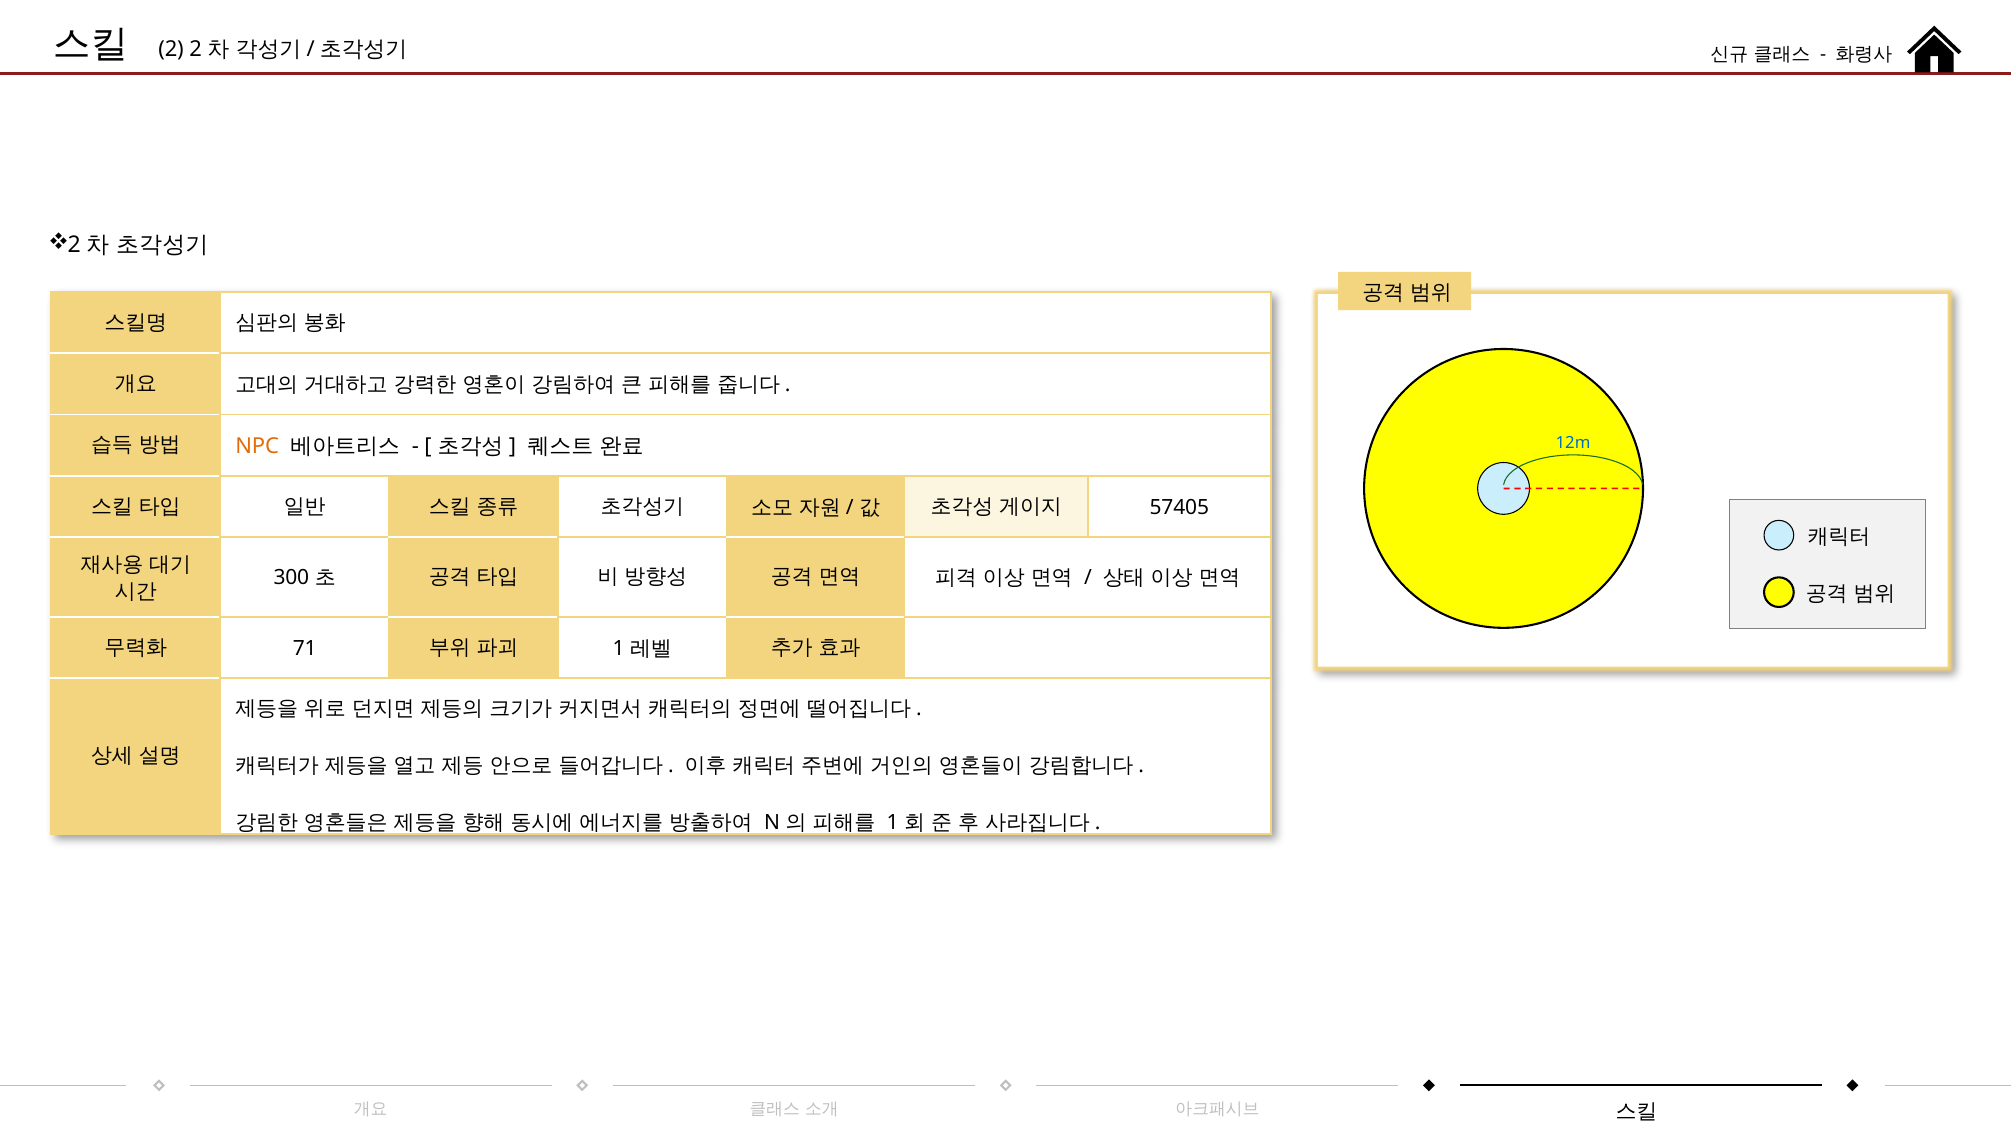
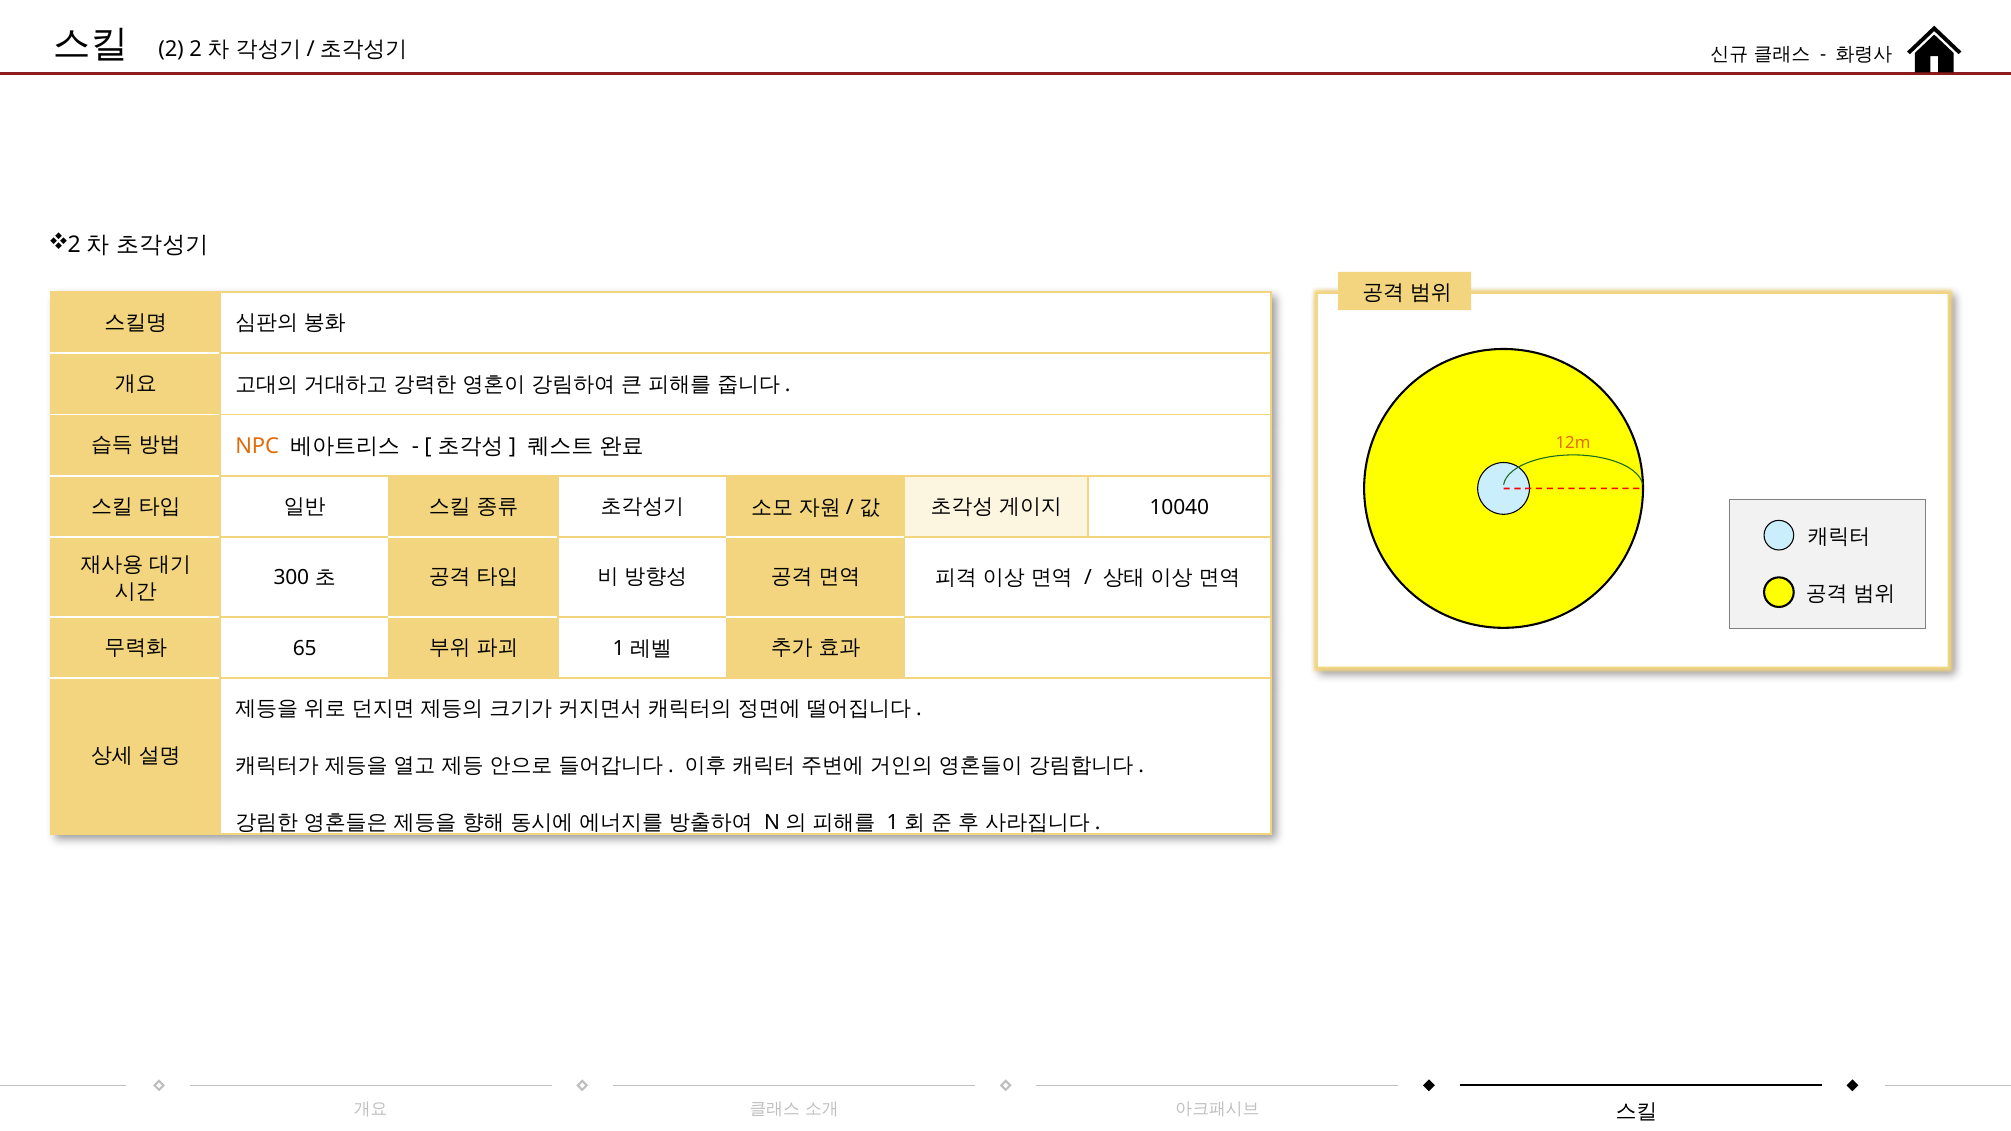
12m colour: blue -> orange (1573, 443)
57405: 57405 -> 10040 (1179, 507)
71: 71 -> 65 (305, 649)
